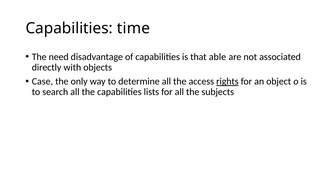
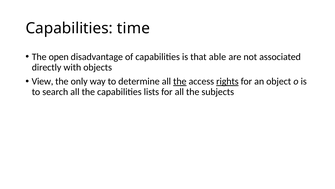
need: need -> open (59, 57)
Case: Case -> View (42, 81)
the underline: none -> present (180, 81)
